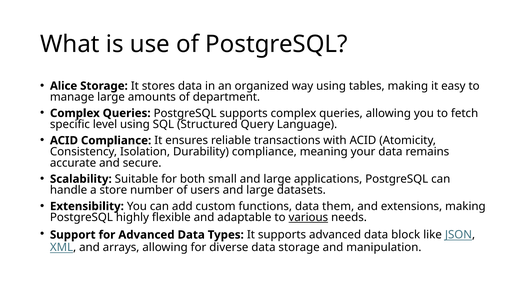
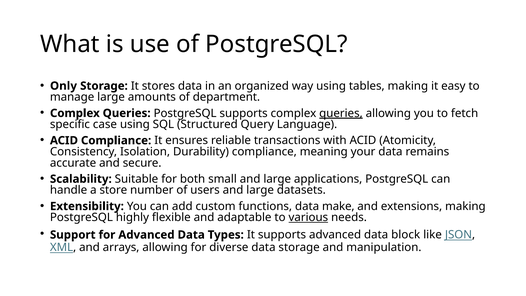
Alice: Alice -> Only (63, 86)
queries underline: none -> present (341, 113)
level: level -> case (105, 124)
them: them -> make (338, 206)
